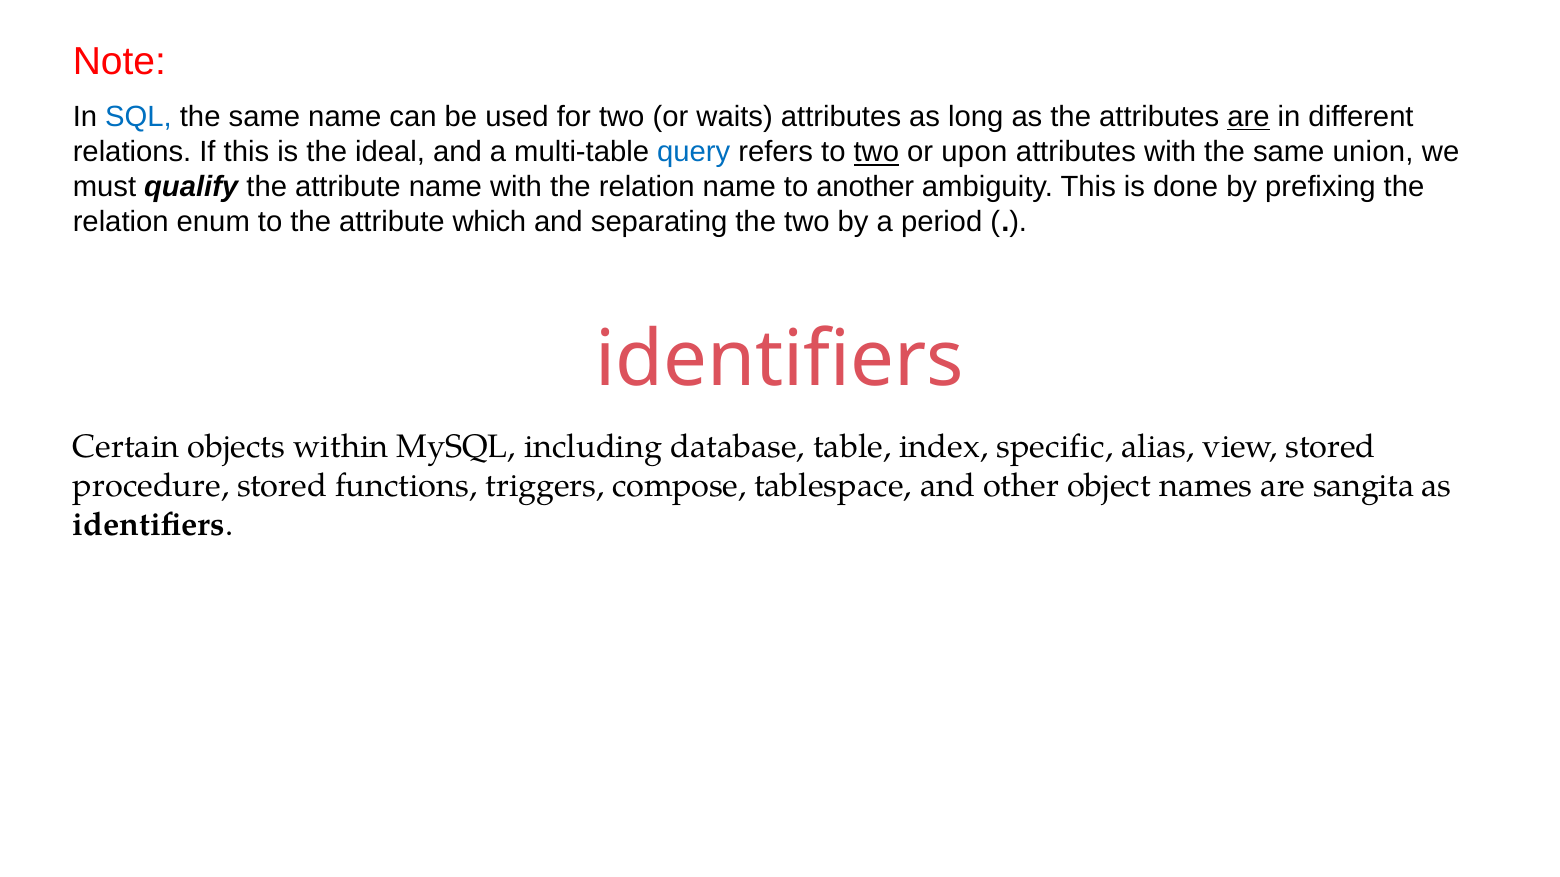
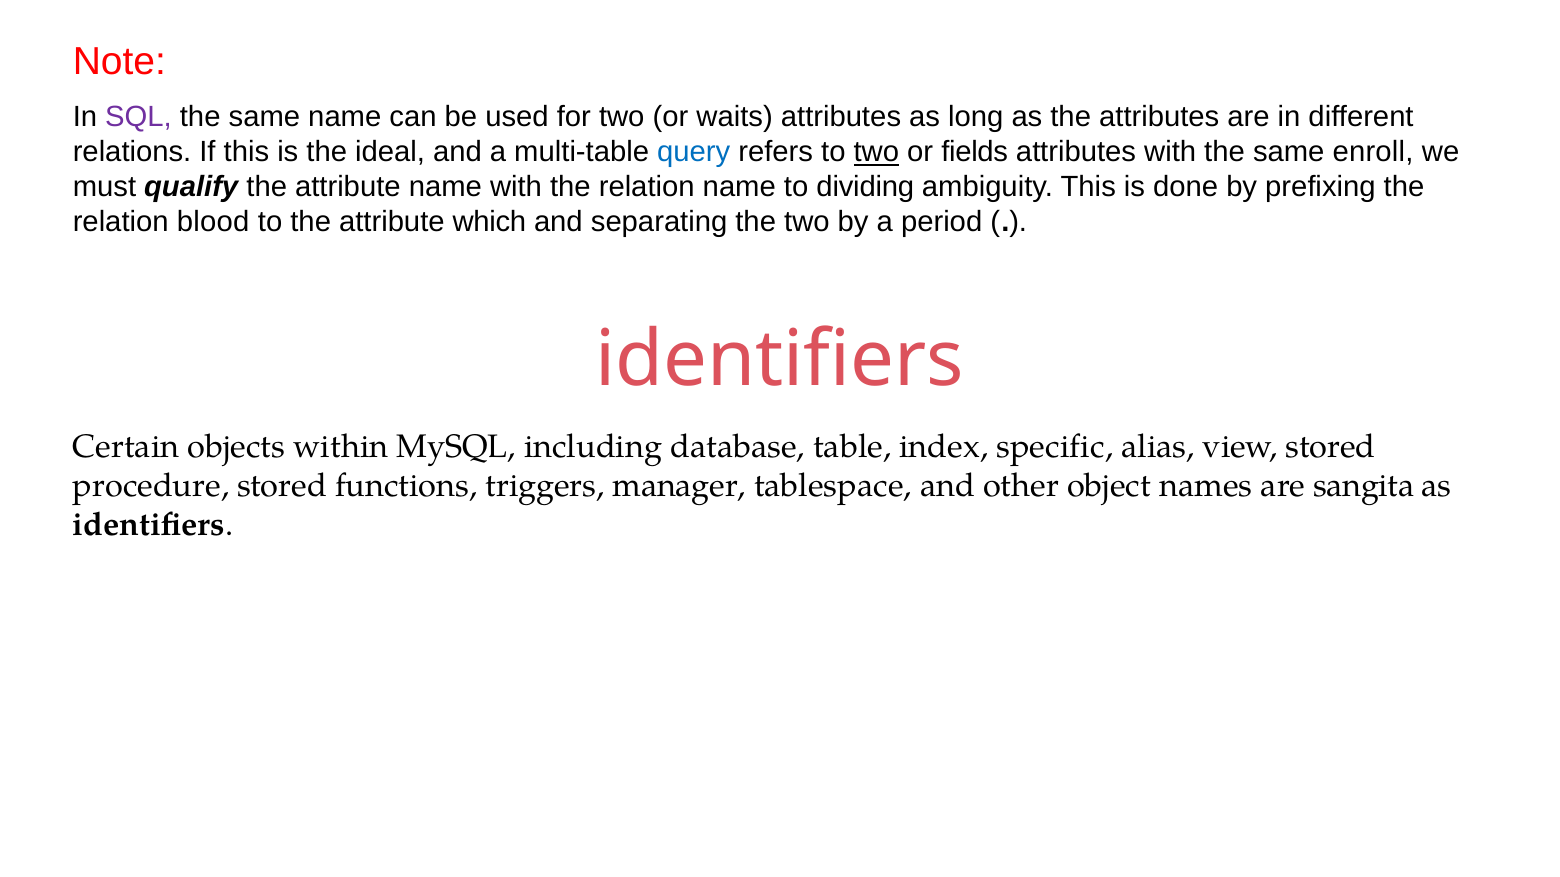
SQL colour: blue -> purple (139, 117)
are underline: present -> none (1249, 117)
upon: upon -> fields (975, 152)
union: union -> enroll (1373, 152)
another: another -> dividing (865, 187)
enum: enum -> blood (213, 222)
compose: compose -> manager (679, 486)
